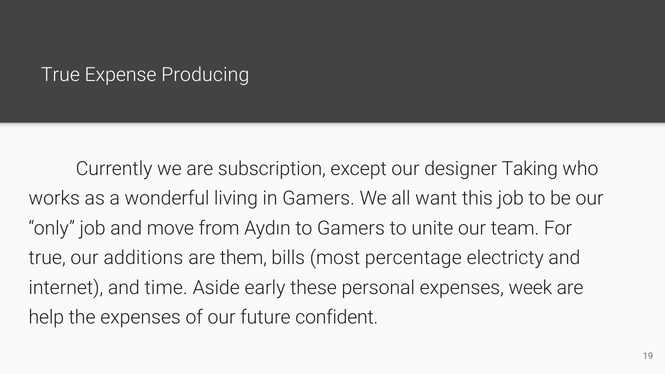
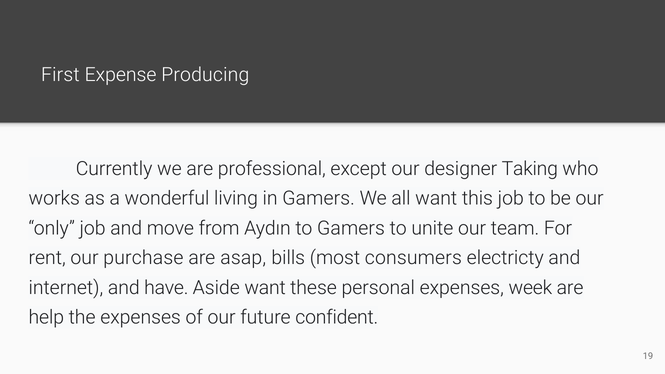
True: True -> First (60, 75)
subscription: subscription -> professional (272, 169)
true: true -> rent (47, 258)
additions: additions -> purchase (143, 258)
them: them -> asap (243, 258)
percentage: percentage -> consumers (413, 258)
time: time -> have (166, 288)
Aside early: early -> want (265, 288)
